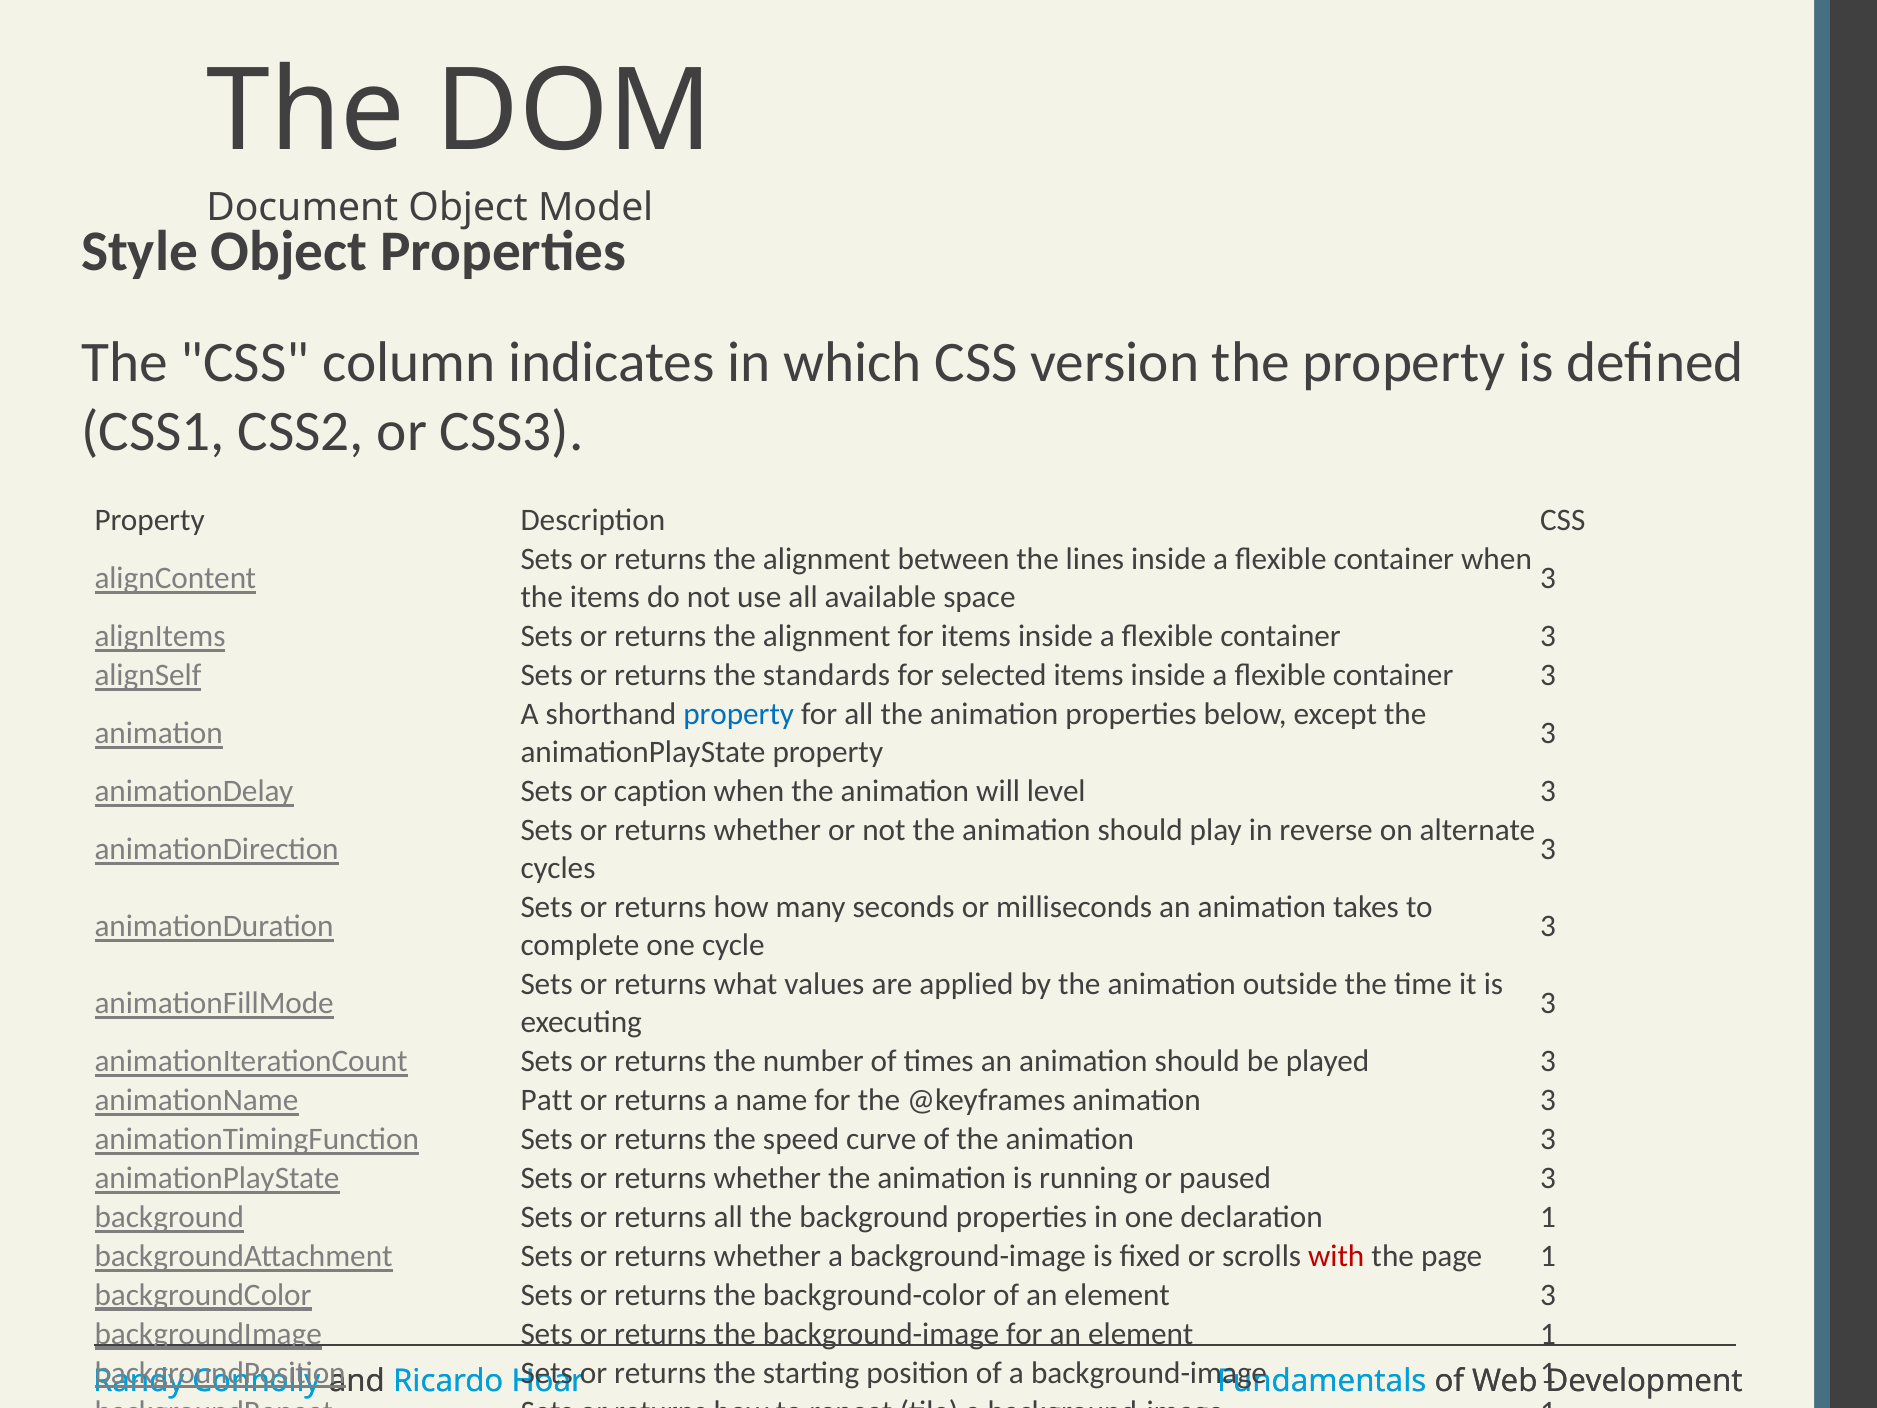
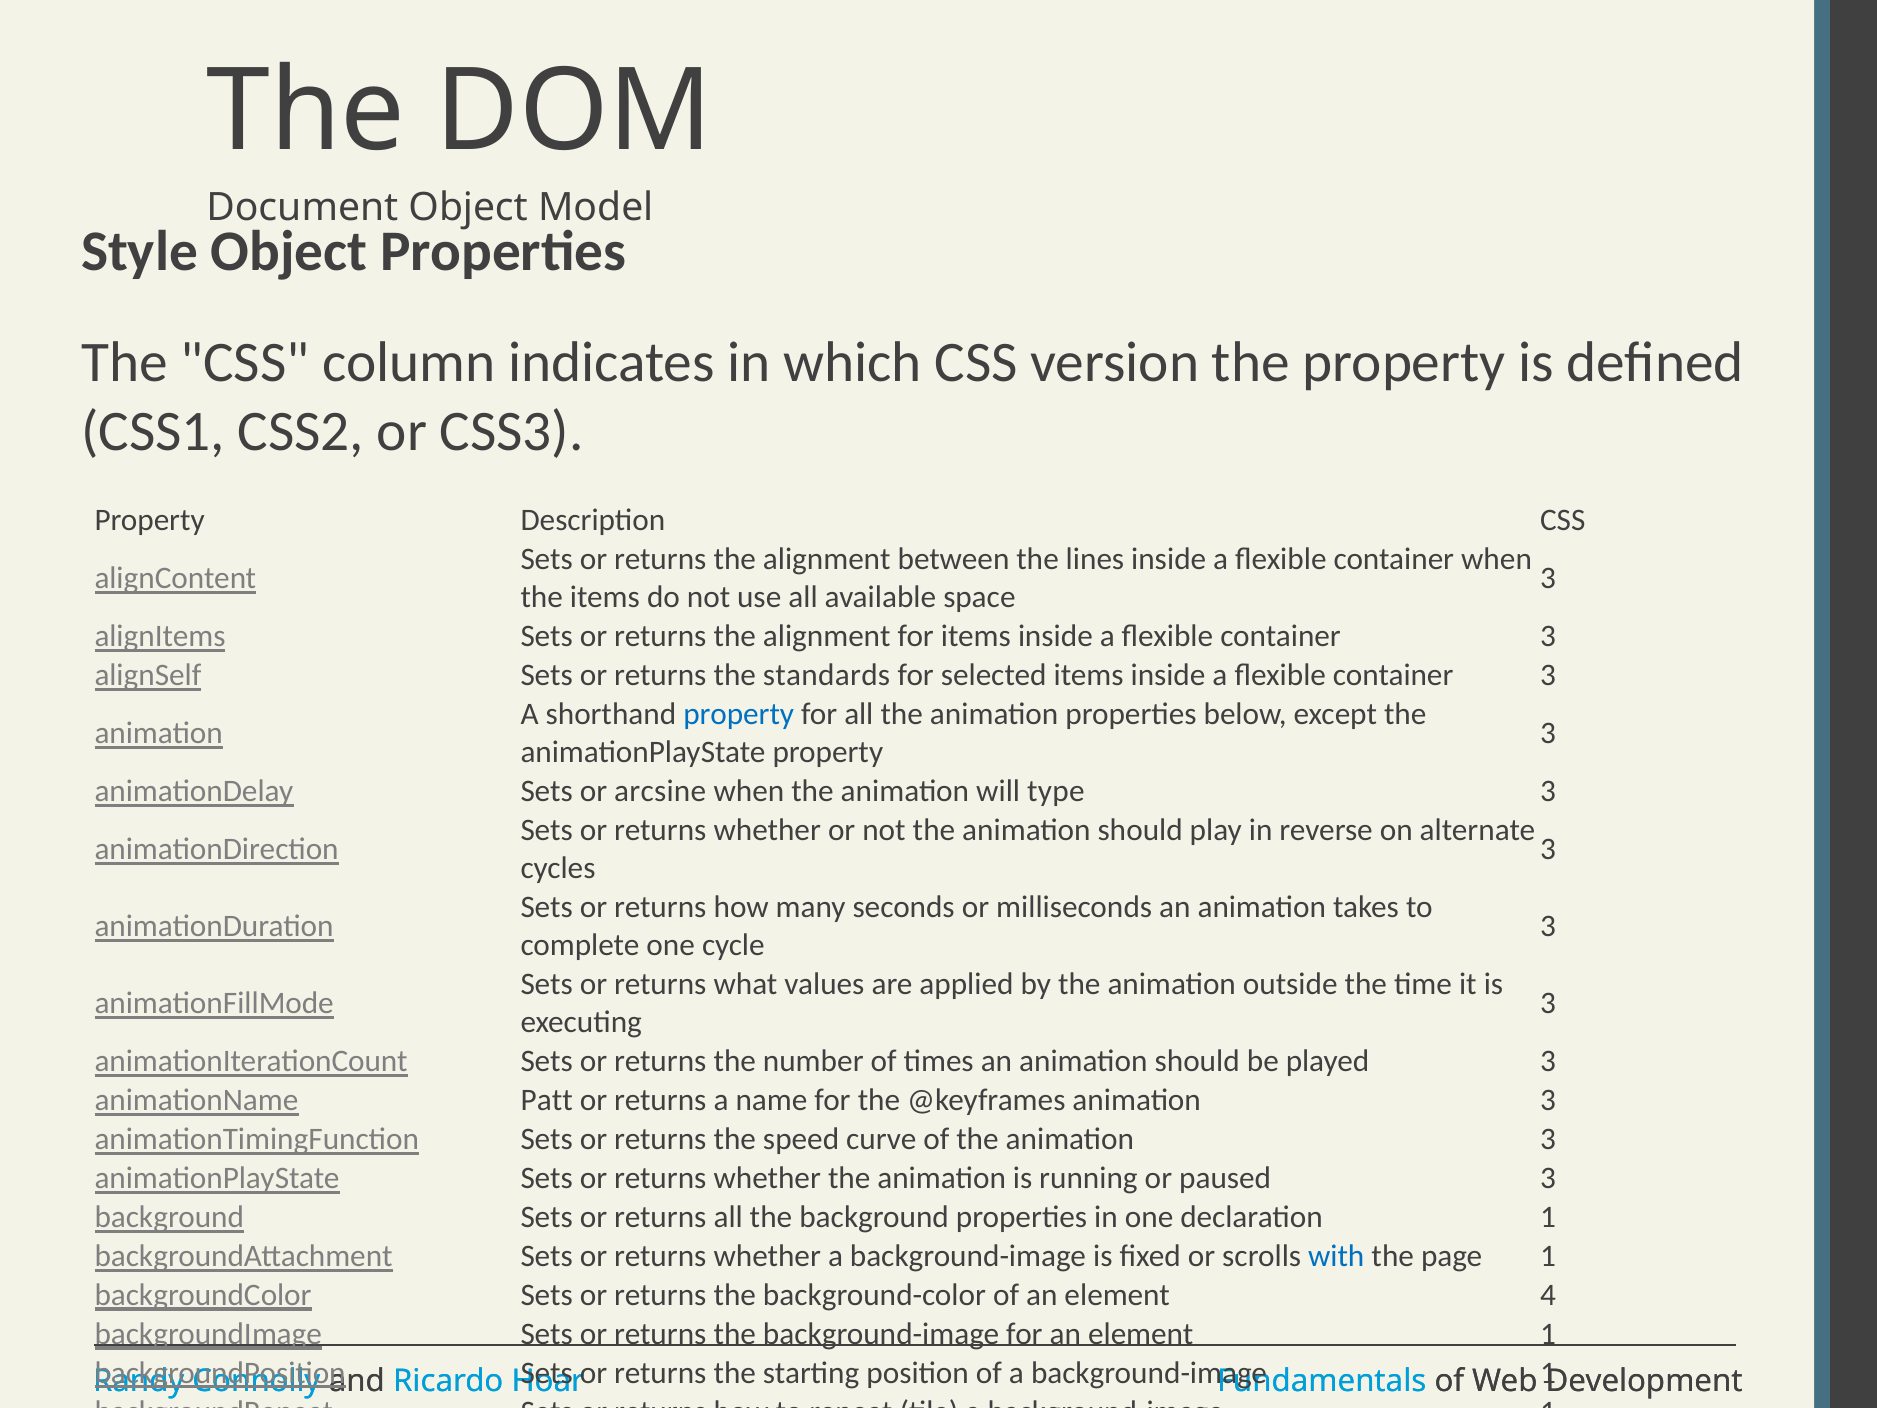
or caption: caption -> arcsine (660, 791)
will level: level -> type (1056, 791)
with colour: red -> blue (1336, 1256)
of an element 3: 3 -> 4 (1548, 1295)
